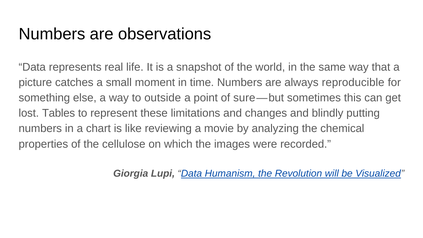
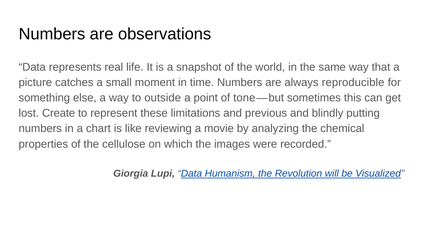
sure: sure -> tone (244, 98)
Tables: Tables -> Create (59, 113)
changes: changes -> previous (266, 113)
